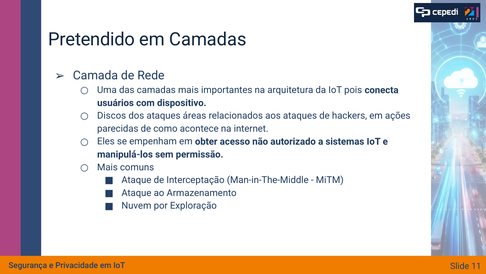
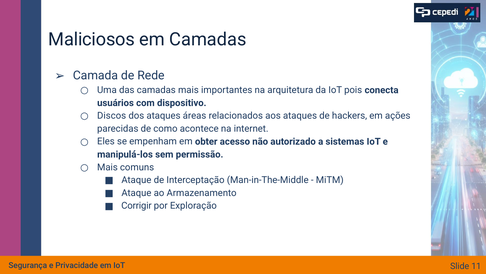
Pretendido: Pretendido -> Maliciosos (92, 39)
Nuvem: Nuvem -> Corrigir (136, 205)
